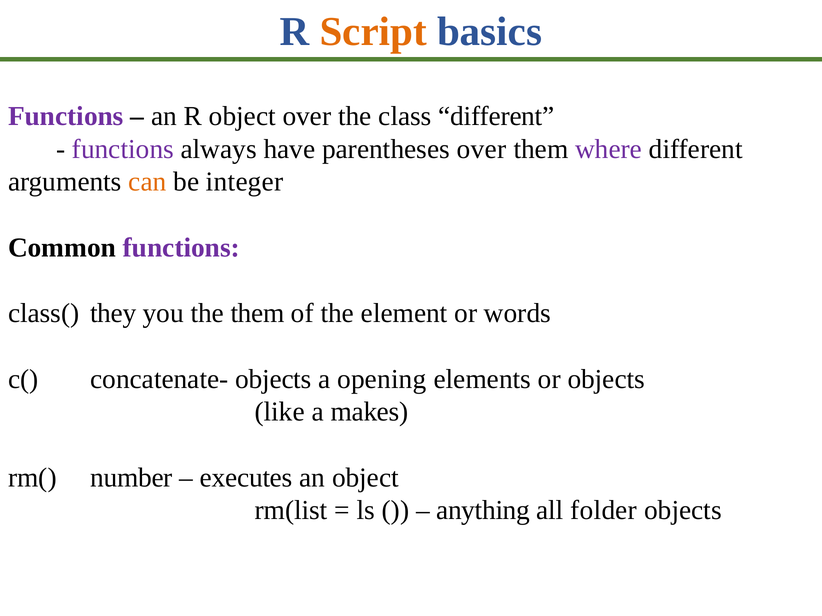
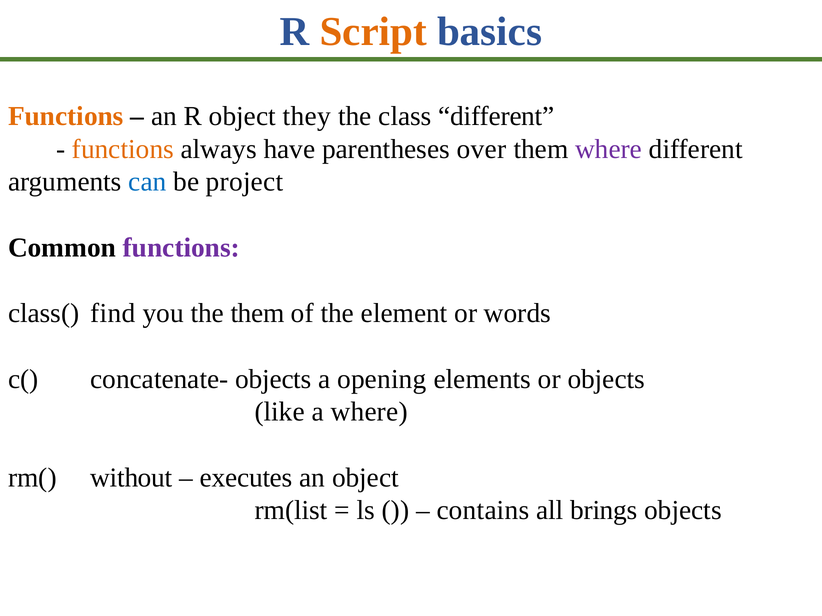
Functions colour: purple -> orange (66, 116)
object over: over -> they (307, 116)
functions colour: purple -> orange (123, 149)
can colour: orange -> blue (147, 182)
integer: integer -> project (245, 182)
they: they -> find (113, 314)
a makes: makes -> where (369, 412)
number: number -> without (131, 478)
anything: anything -> contains (483, 511)
folder: folder -> brings (604, 511)
